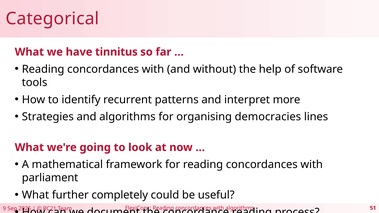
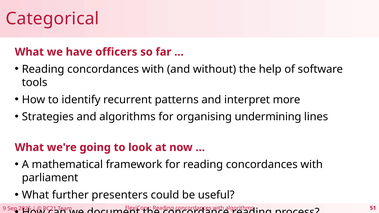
tinnitus: tinnitus -> officers (116, 52)
democracies: democracies -> undermining (268, 117)
completely: completely -> presenters (120, 195)
